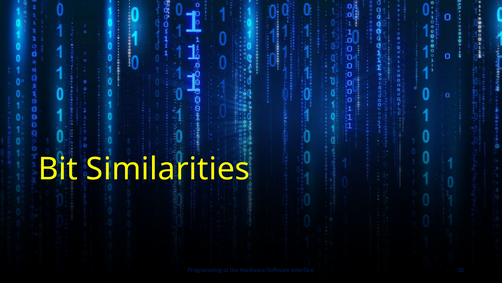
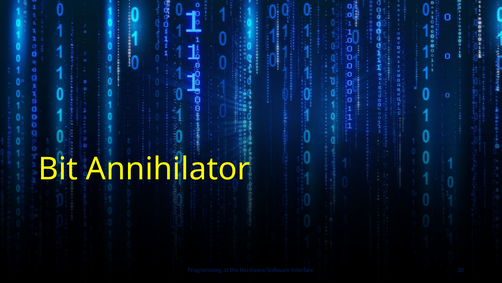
Similarities: Similarities -> Annihilator (168, 169)
